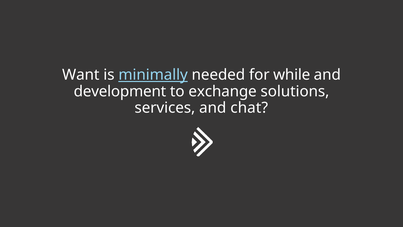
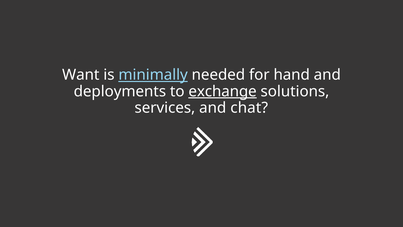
while: while -> hand (292, 75)
development: development -> deployments (120, 91)
exchange underline: none -> present (223, 91)
